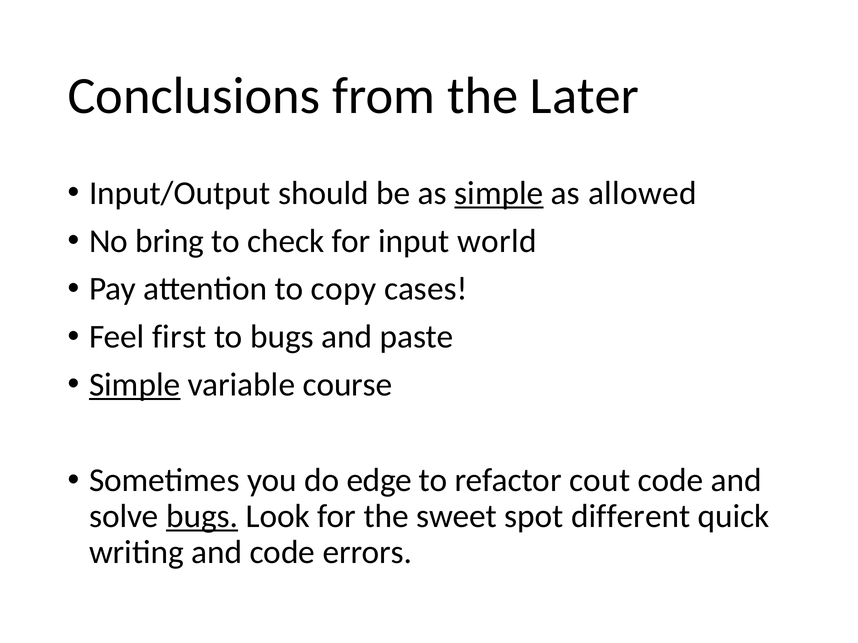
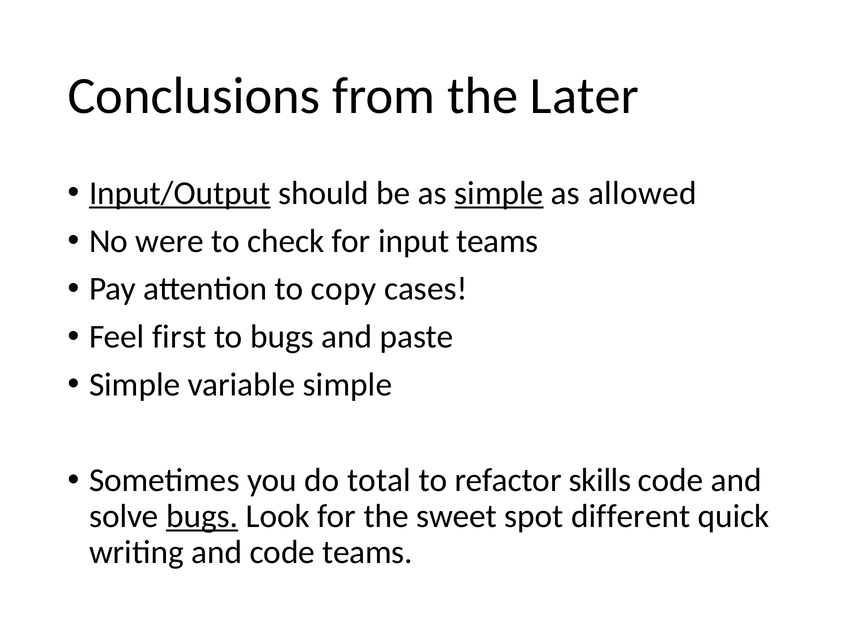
Input/Output underline: none -> present (180, 193)
bring: bring -> were (170, 241)
input world: world -> teams (497, 241)
Simple underline: present -> none (135, 385)
variable course: course -> simple (347, 385)
edge: edge -> total (379, 481)
cout: cout -> skills (600, 481)
code errors: errors -> teams (367, 553)
